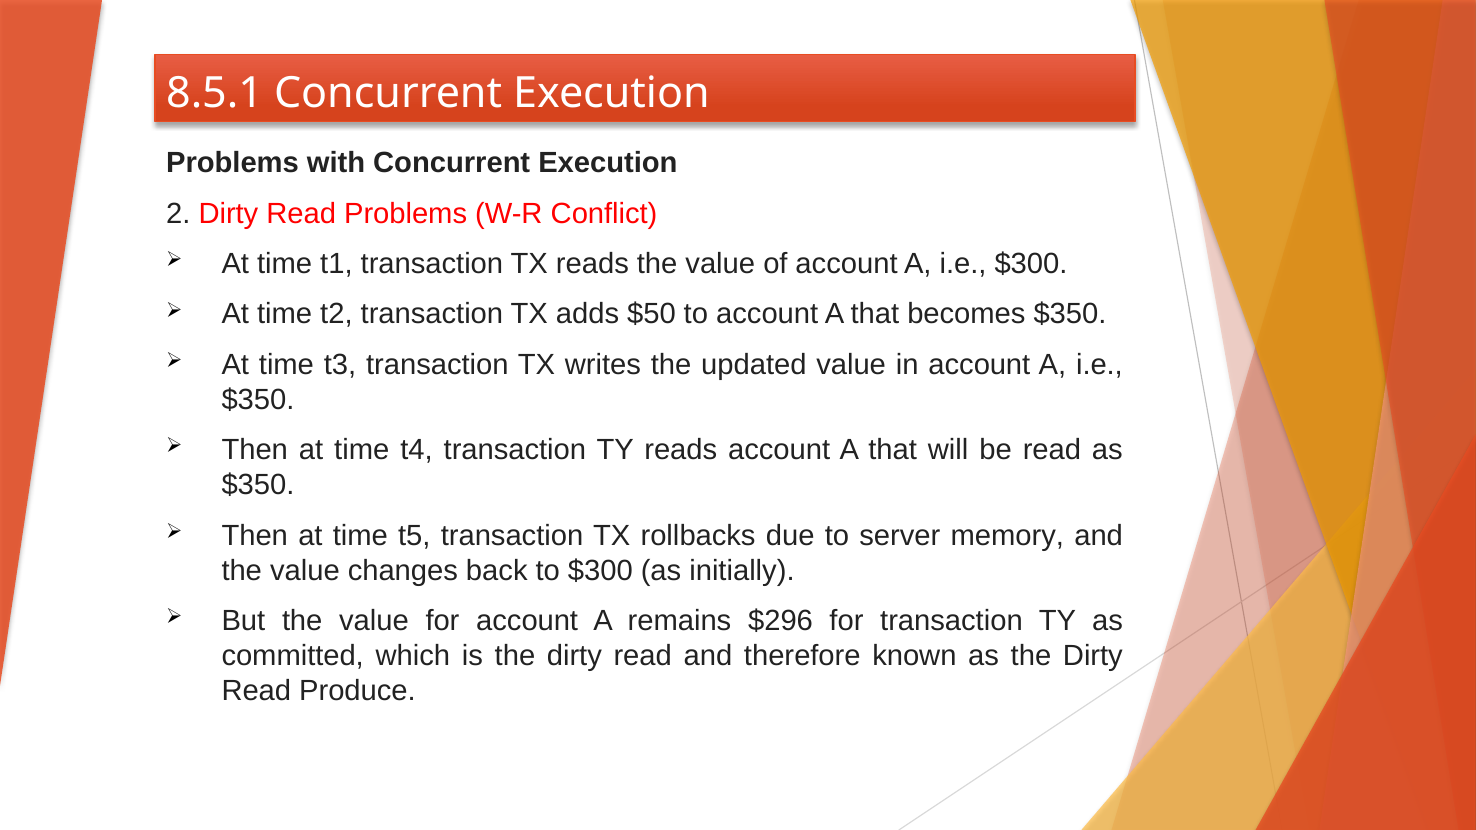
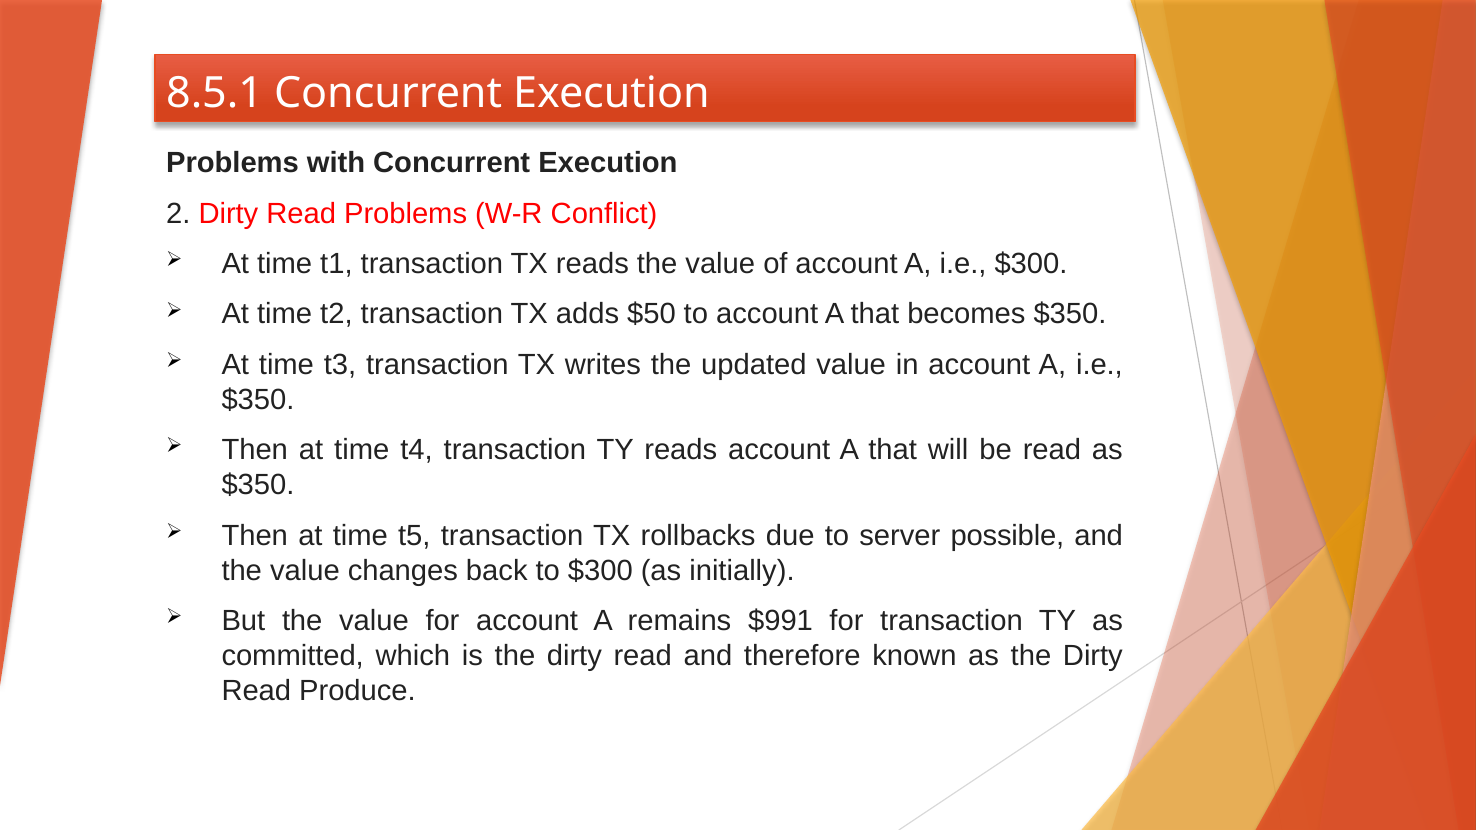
memory: memory -> possible (1007, 536)
$296: $296 -> $991 (781, 621)
